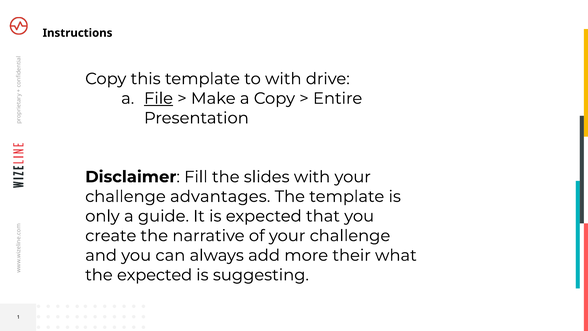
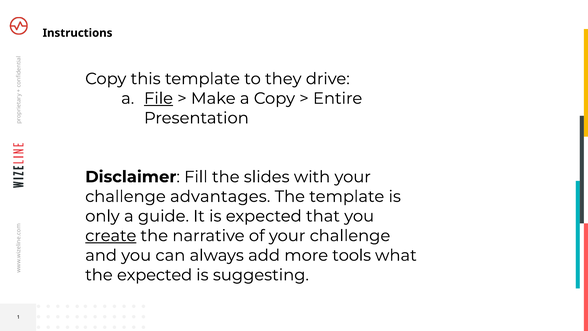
to with: with -> they (283, 79)
create underline: none -> present (111, 236)
their: their -> tools (352, 255)
